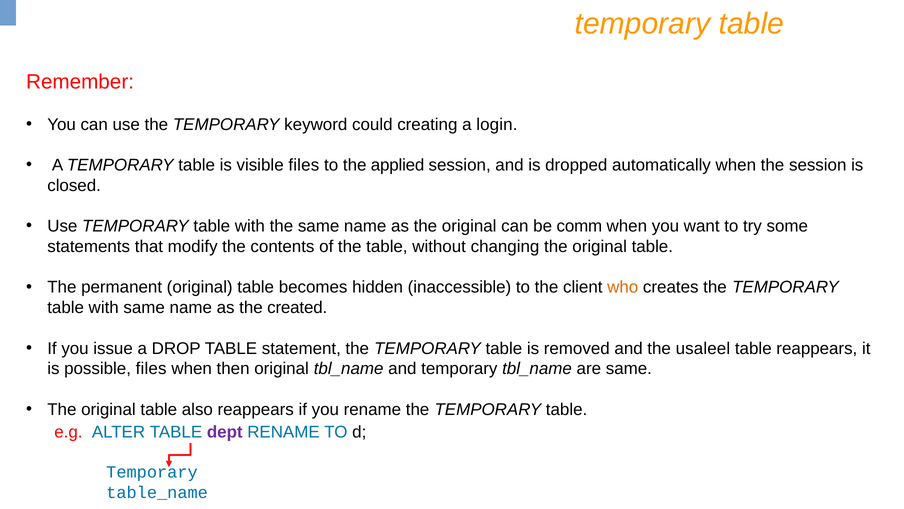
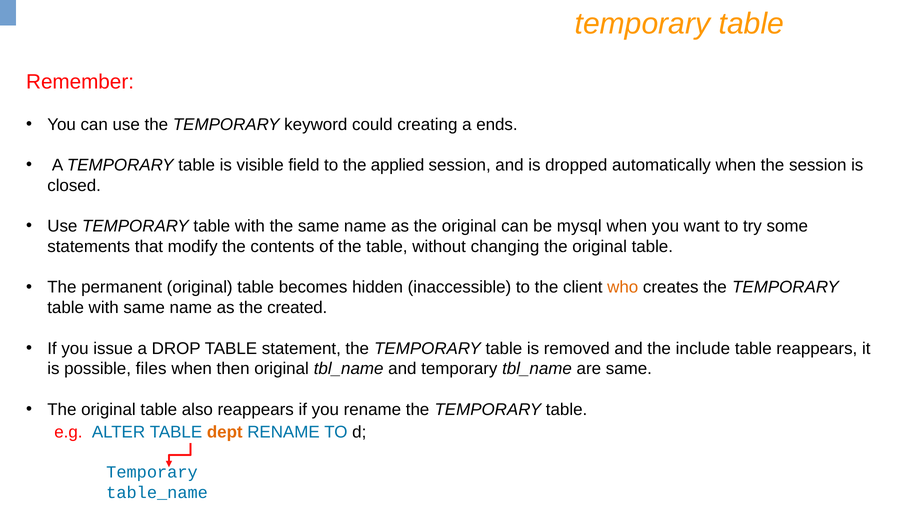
login: login -> ends (497, 124)
visible files: files -> field (304, 165)
comm: comm -> mysql (579, 226)
usaleel: usaleel -> include (703, 348)
dept colour: purple -> orange (225, 432)
